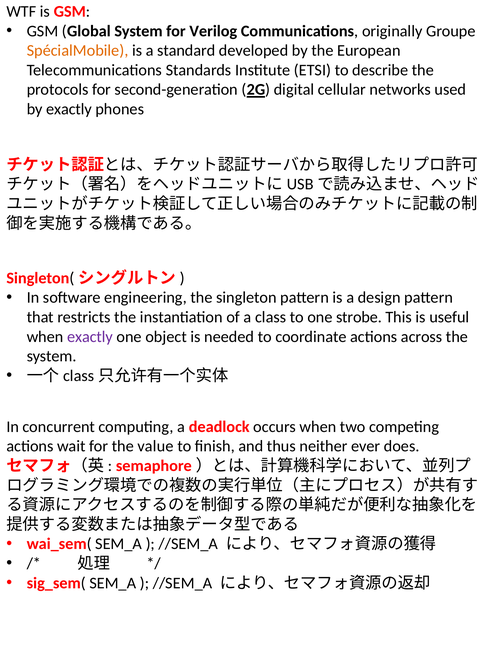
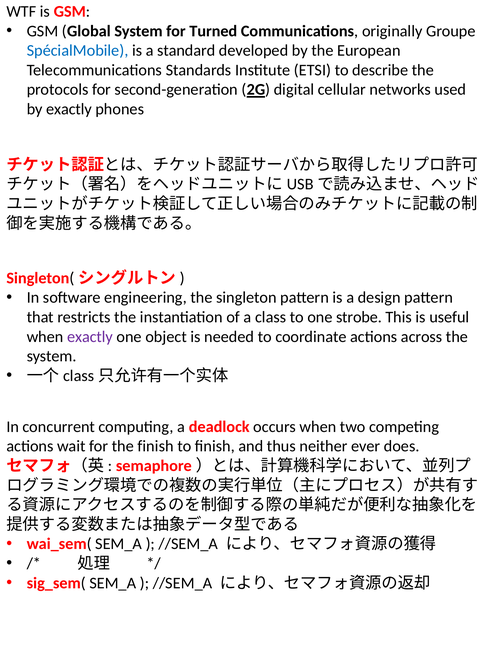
Verilog: Verilog -> Turned (213, 31)
SpécialMobile colour: orange -> blue (78, 51)
the value: value -> finish (156, 446)
